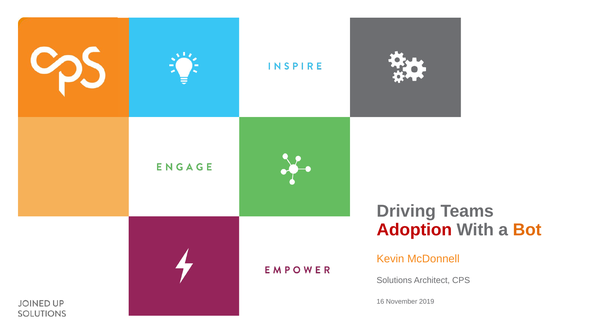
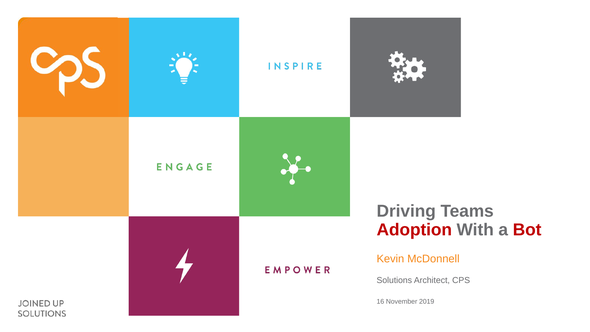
Bot colour: orange -> red (527, 230)
